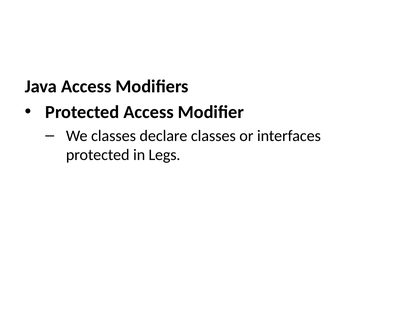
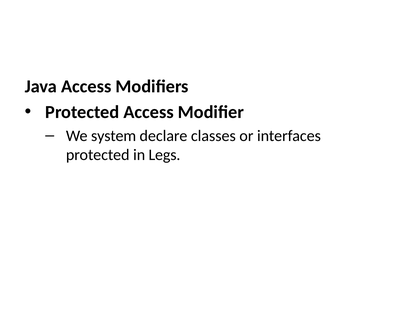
We classes: classes -> system (114, 136)
